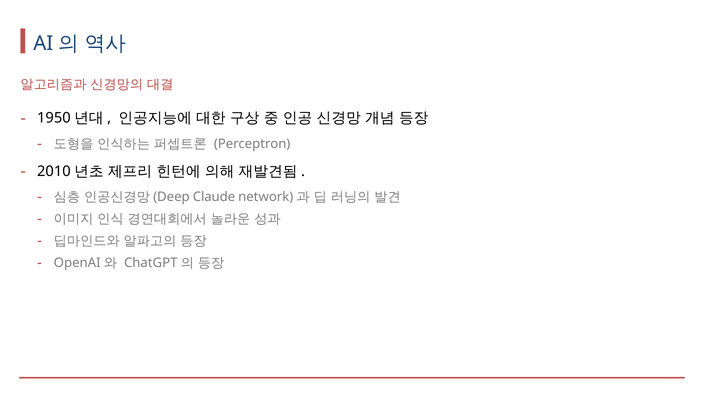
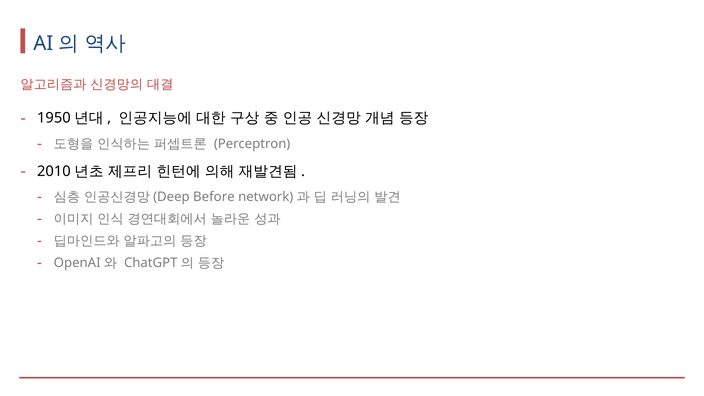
Claude: Claude -> Before (214, 197)
